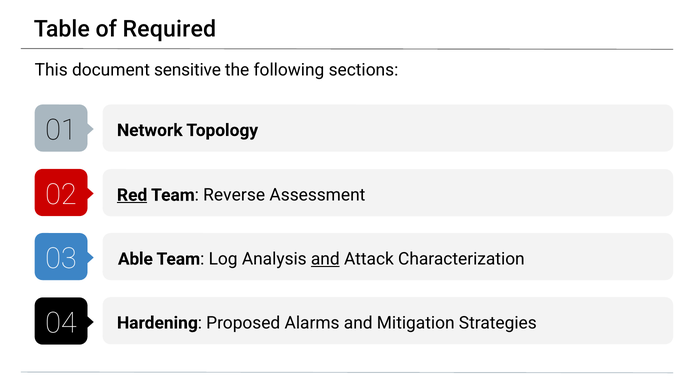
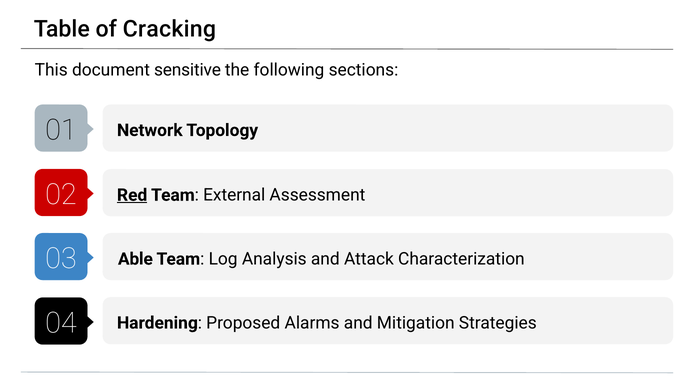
Required: Required -> Cracking (169, 29)
Reverse: Reverse -> External (234, 195)
and underline: present -> none (325, 259)
